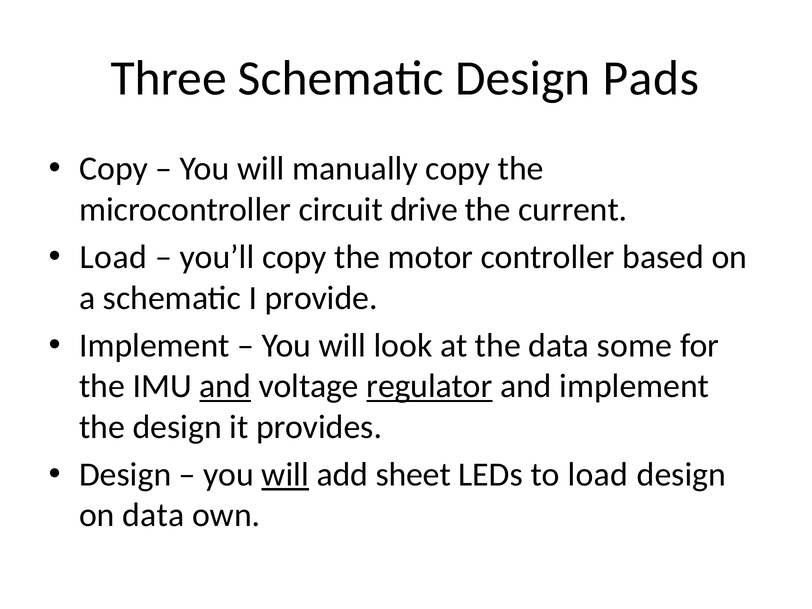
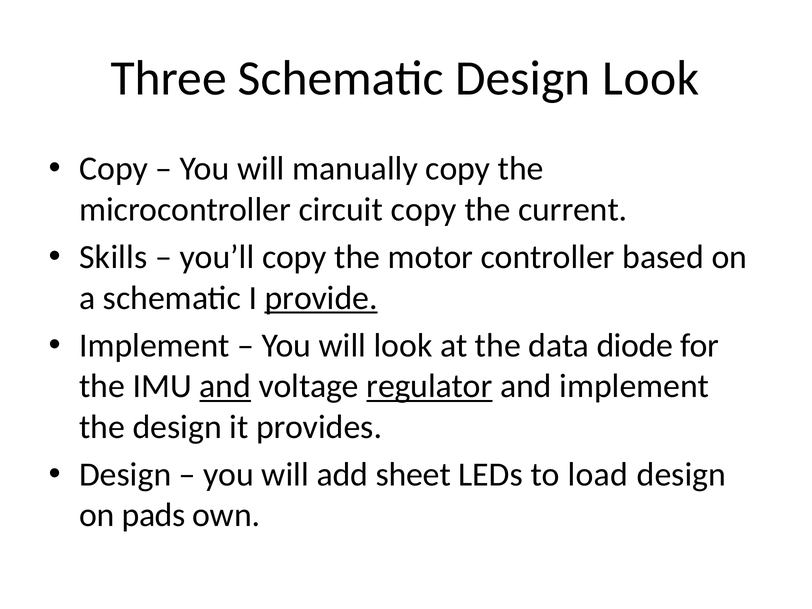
Design Pads: Pads -> Look (651, 79)
circuit drive: drive -> copy (424, 209)
Load: Load -> Skills (113, 257)
provide underline: none -> present (321, 298)
some: some -> diode (635, 346)
will underline: present -> none (285, 475)
on data: data -> pads (154, 515)
